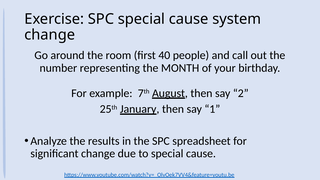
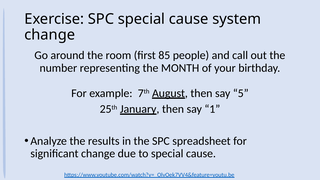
40: 40 -> 85 (164, 55)
2: 2 -> 5 (241, 93)
